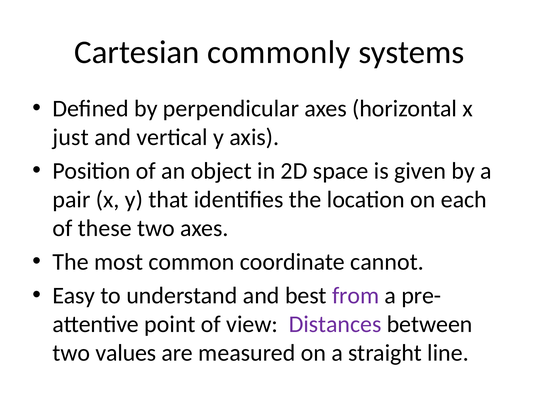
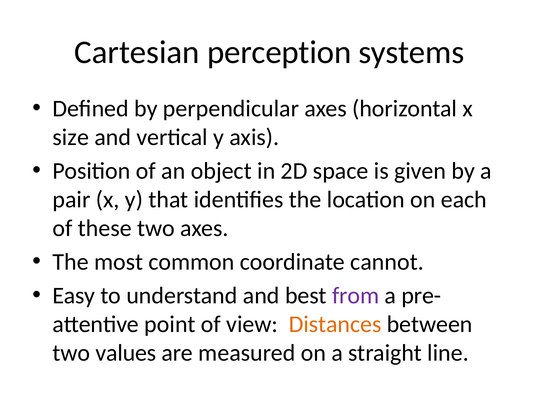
commonly: commonly -> perception (279, 52)
just: just -> size (71, 137)
Distances colour: purple -> orange (335, 324)
